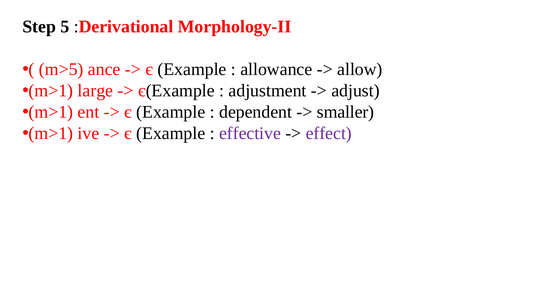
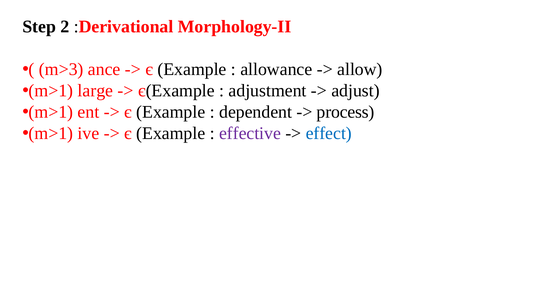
5: 5 -> 2 (65, 27)
m>5: m>5 -> m>3 (61, 69)
smaller: smaller -> process (346, 112)
effect colour: purple -> blue (329, 133)
